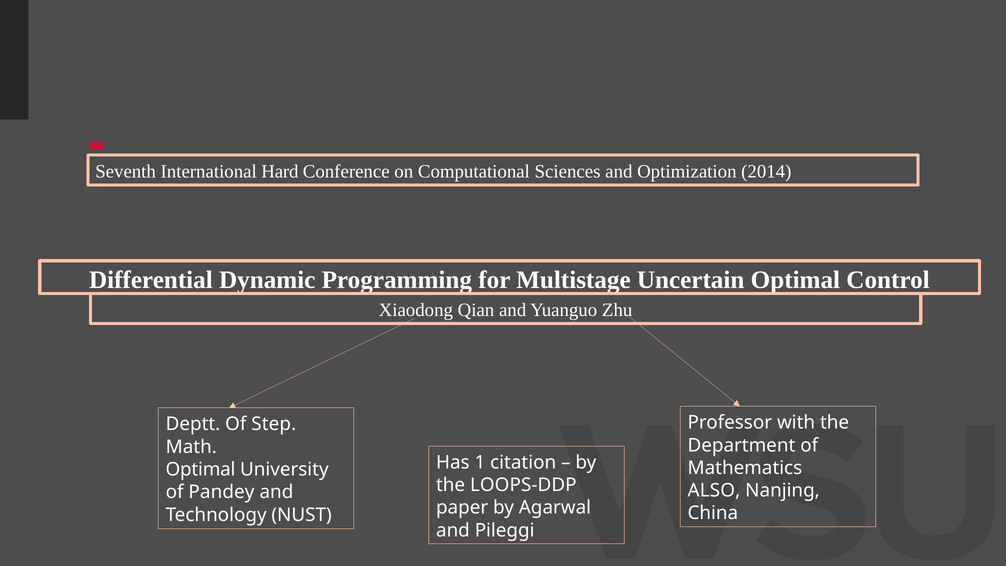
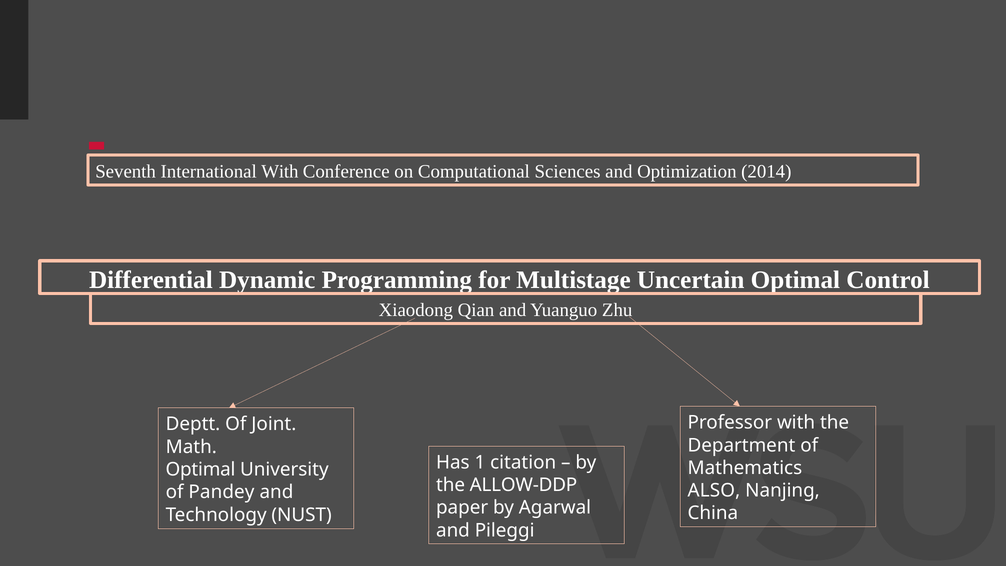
International Hard: Hard -> With (280, 171)
Step: Step -> Joint (274, 424)
LOOPS-DDP: LOOPS-DDP -> ALLOW-DDP (523, 485)
